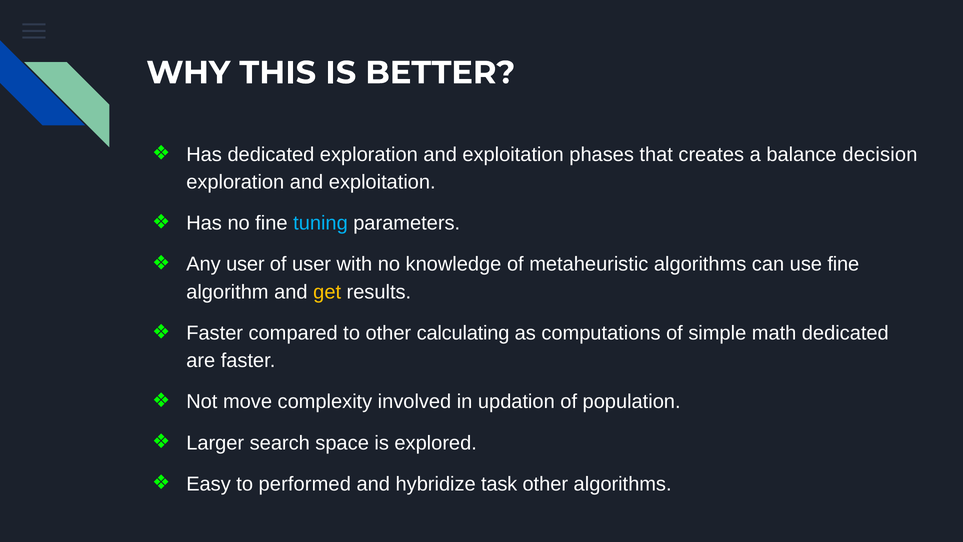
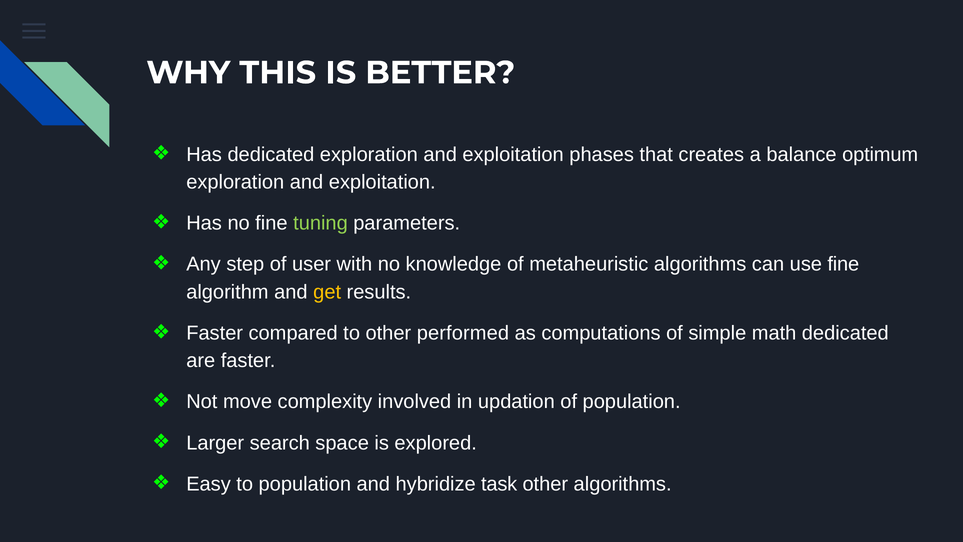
decision: decision -> optimum (880, 154)
tuning colour: light blue -> light green (321, 223)
Any user: user -> step (245, 264)
calculating: calculating -> performed (463, 333)
to performed: performed -> population (305, 484)
